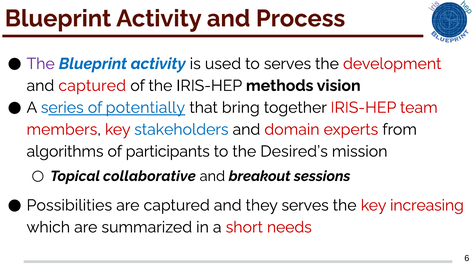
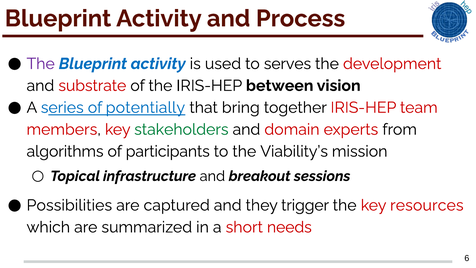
and captured: captured -> substrate (92, 86)
methods: methods -> between (280, 86)
stakeholders colour: blue -> green (181, 129)
Desired’s: Desired’s -> Viability’s (294, 151)
collaborative: collaborative -> infrastructure (150, 176)
they serves: serves -> trigger (305, 205)
increasing: increasing -> resources (427, 205)
